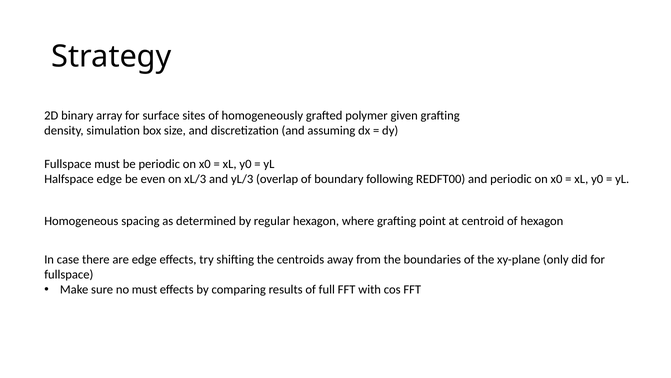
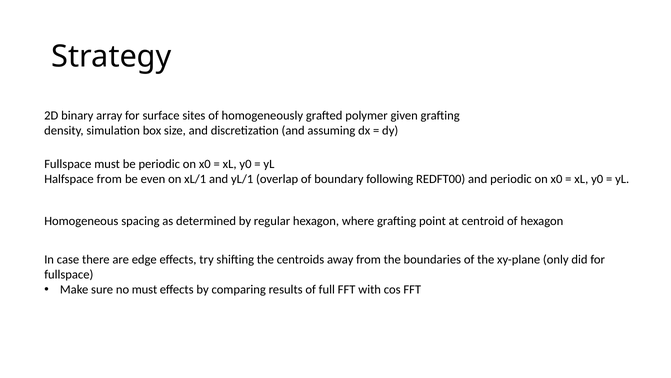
Halfspace edge: edge -> from (109, 179)
xL/3: xL/3 -> xL/1 (195, 179)
yL/3: yL/3 -> yL/1 (242, 179)
